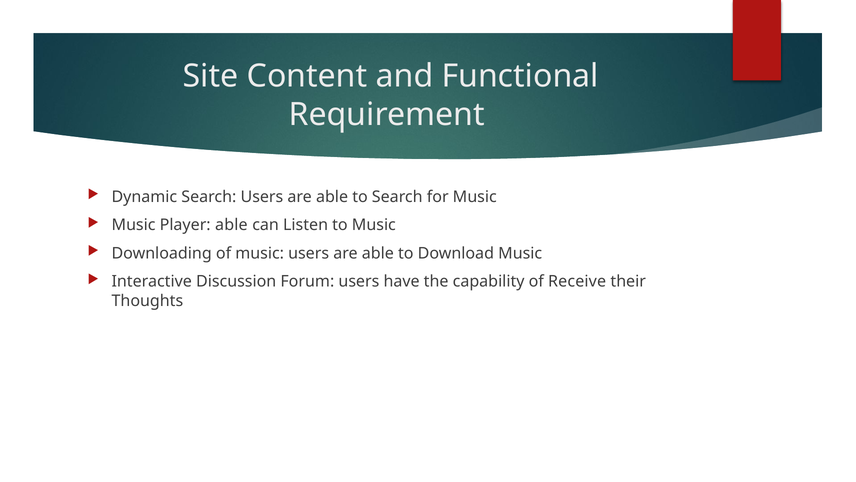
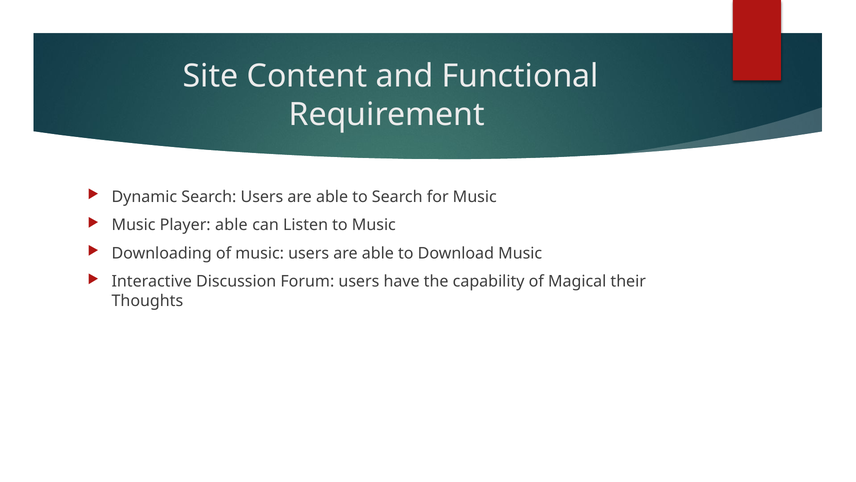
Receive: Receive -> Magical (577, 281)
